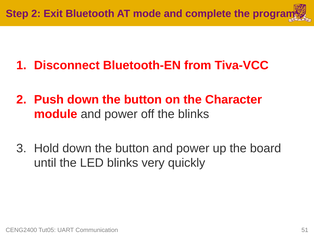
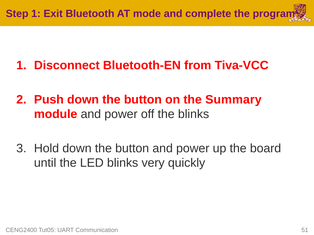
Step 2: 2 -> 1 (36, 14)
Character: Character -> Summary (233, 100)
